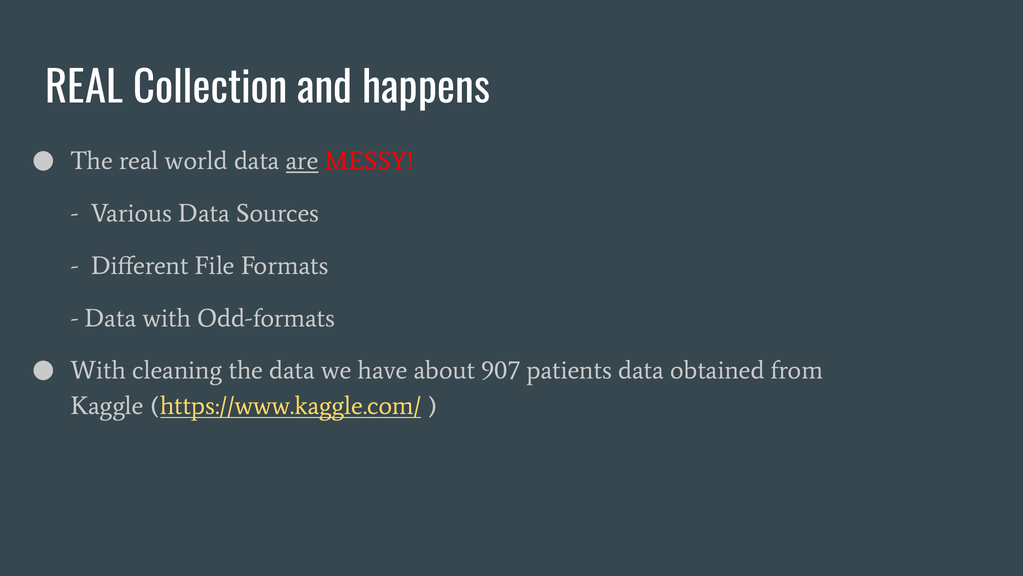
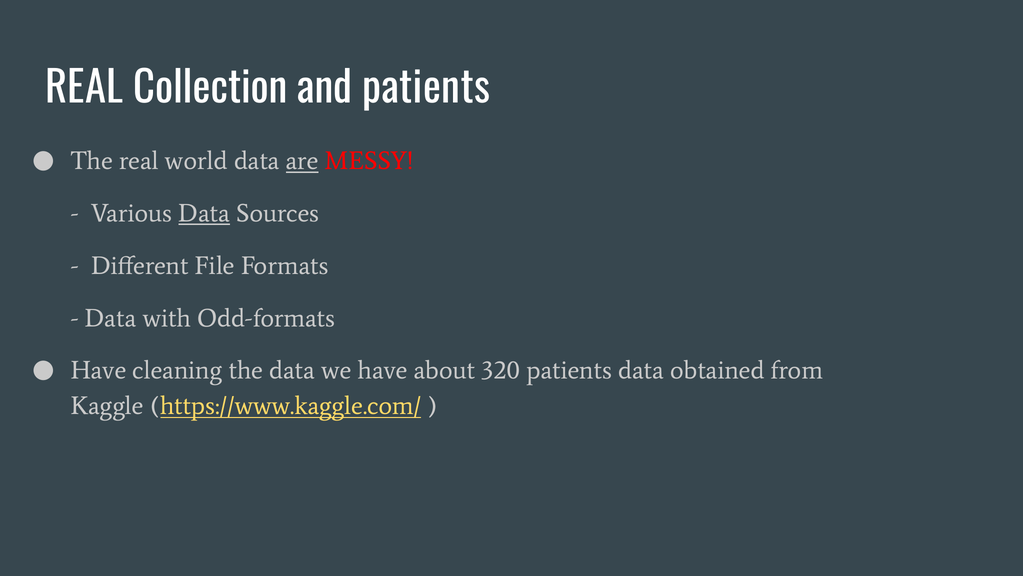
and happens: happens -> patients (426, 89)
Data underline: none -> present (204, 213)
With: With -> Have (98, 370)
907: 907 -> 320 (501, 370)
